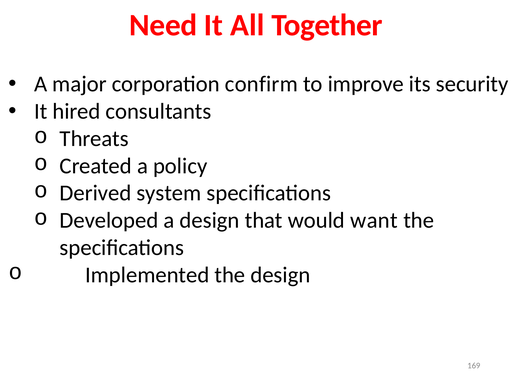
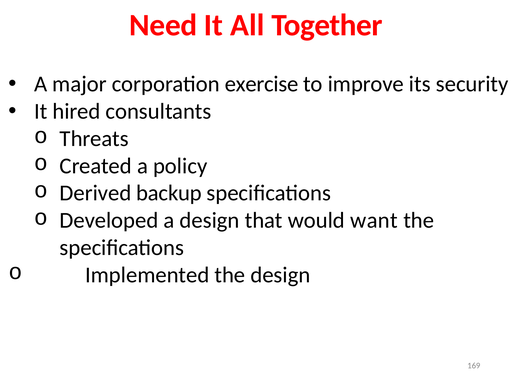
confirm: confirm -> exercise (262, 84)
system: system -> backup (169, 193)
